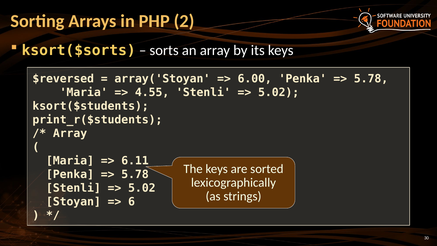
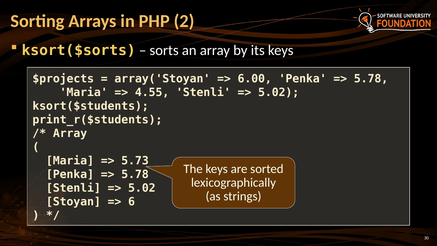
$reversed: $reversed -> $projects (63, 79)
6.11: 6.11 -> 5.73 (135, 161)
